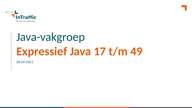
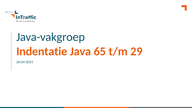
Expressief: Expressief -> Indentatie (42, 51)
17: 17 -> 65 (100, 51)
49: 49 -> 29 (136, 51)
